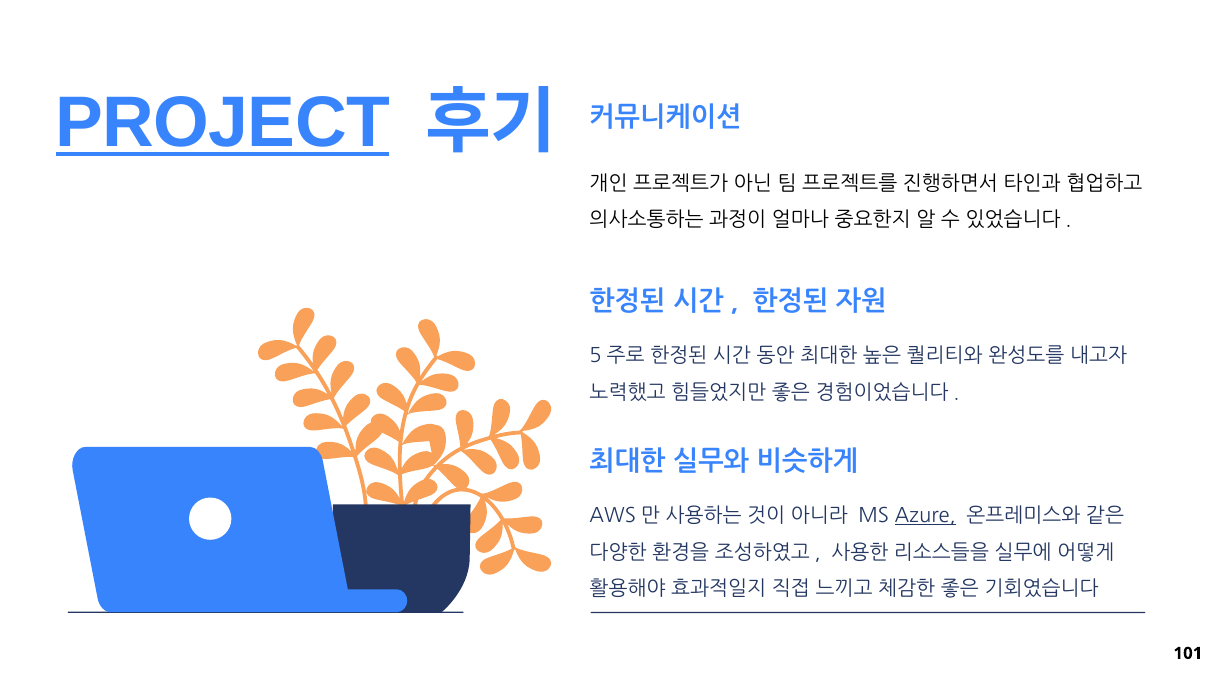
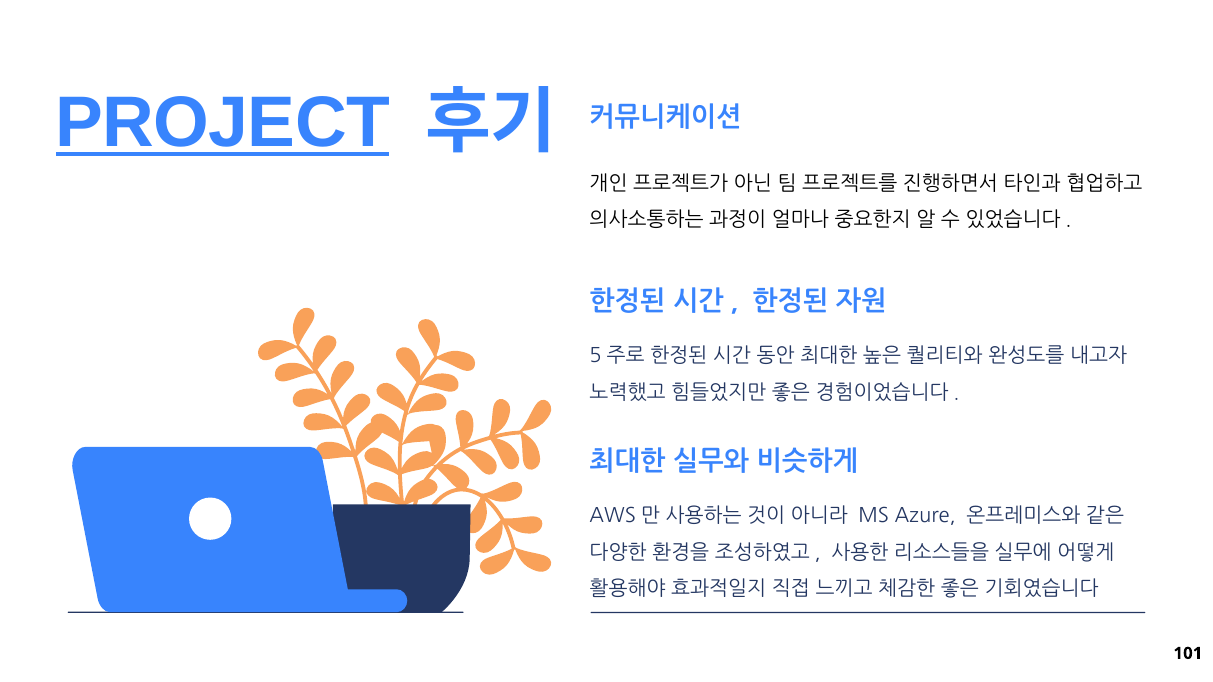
Azure underline: present -> none (925, 516)
